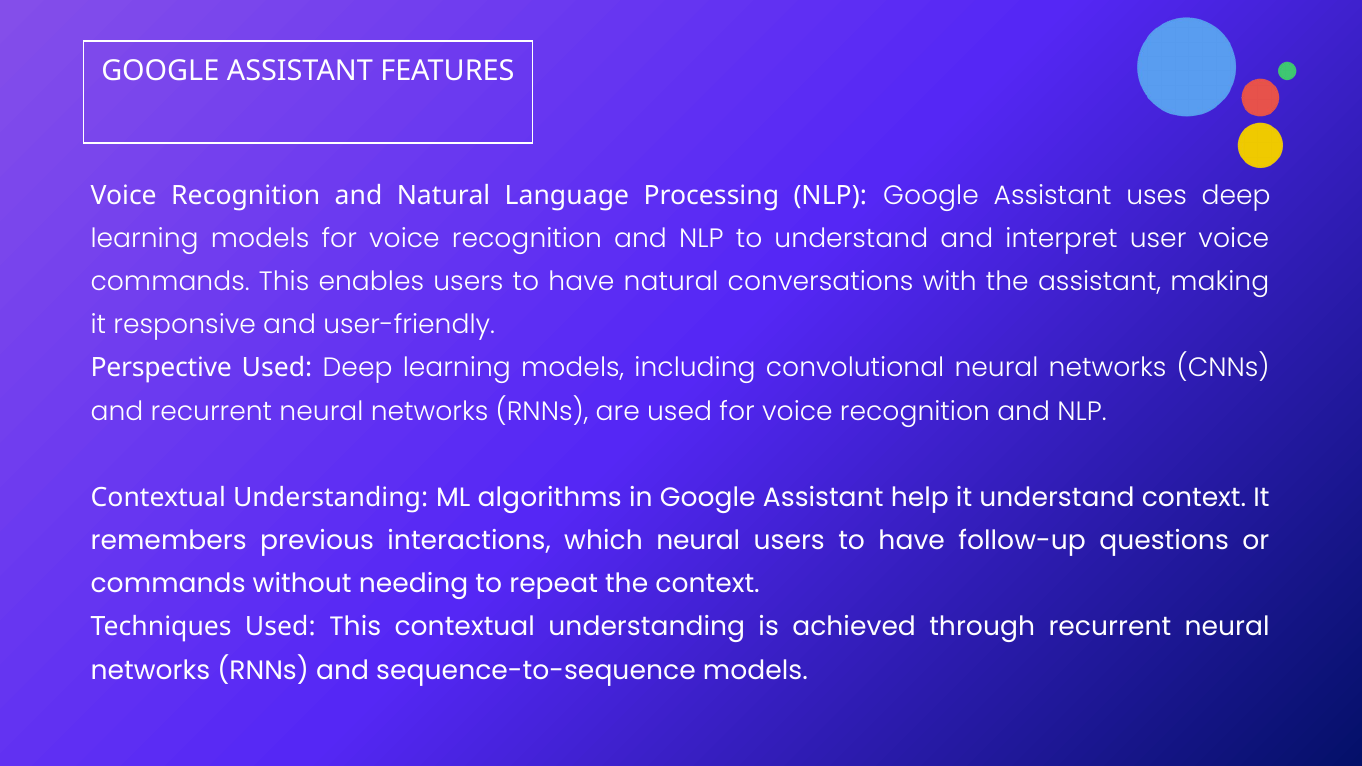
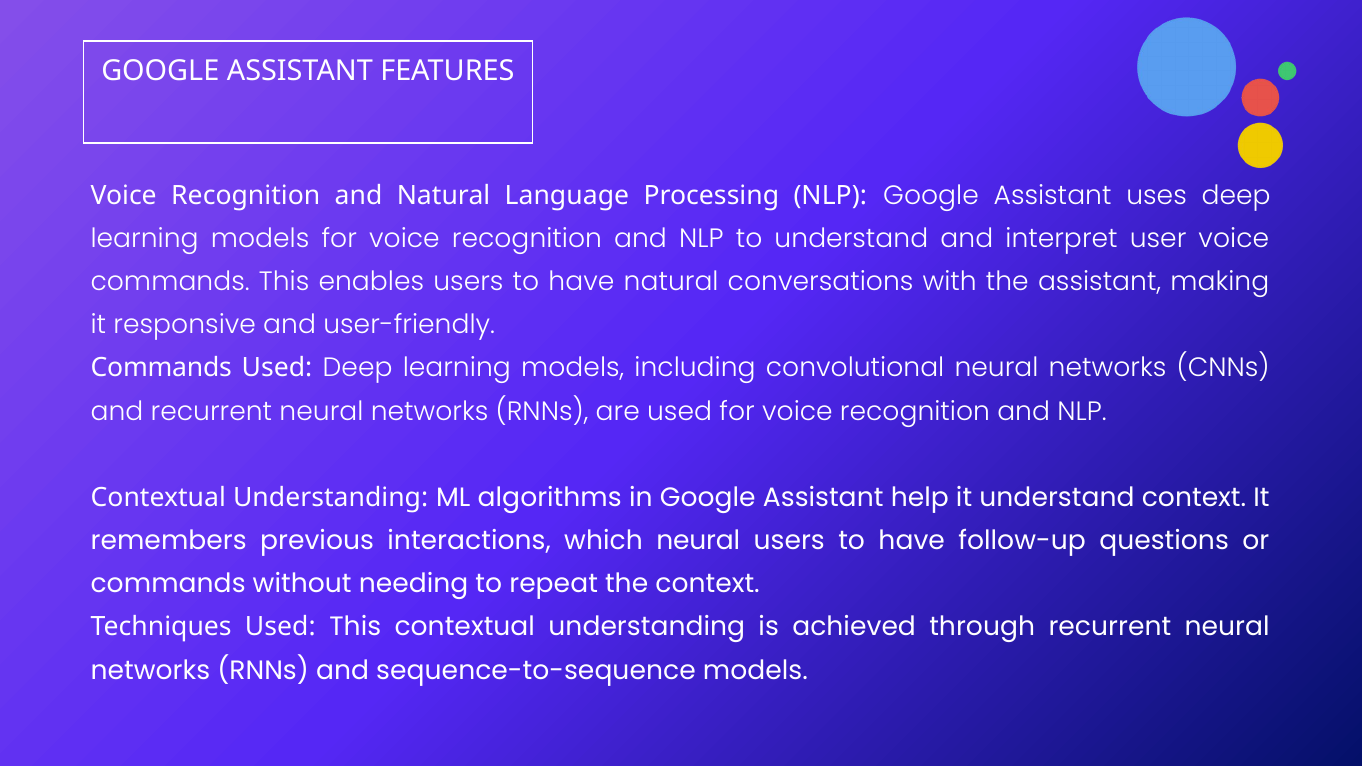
Perspective: Perspective -> Commands (161, 368)
